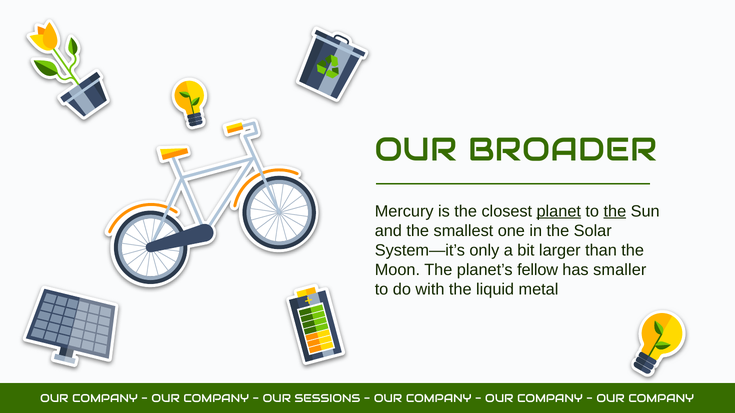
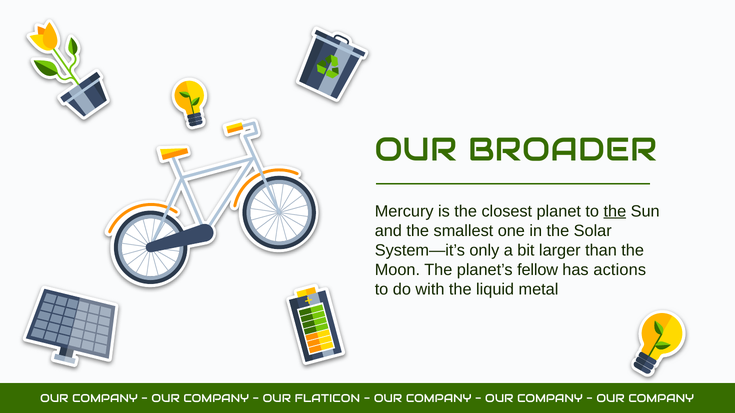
planet underline: present -> none (559, 211)
smaller: smaller -> actions (620, 270)
SESSIONS: SESSIONS -> FLATICON (327, 399)
